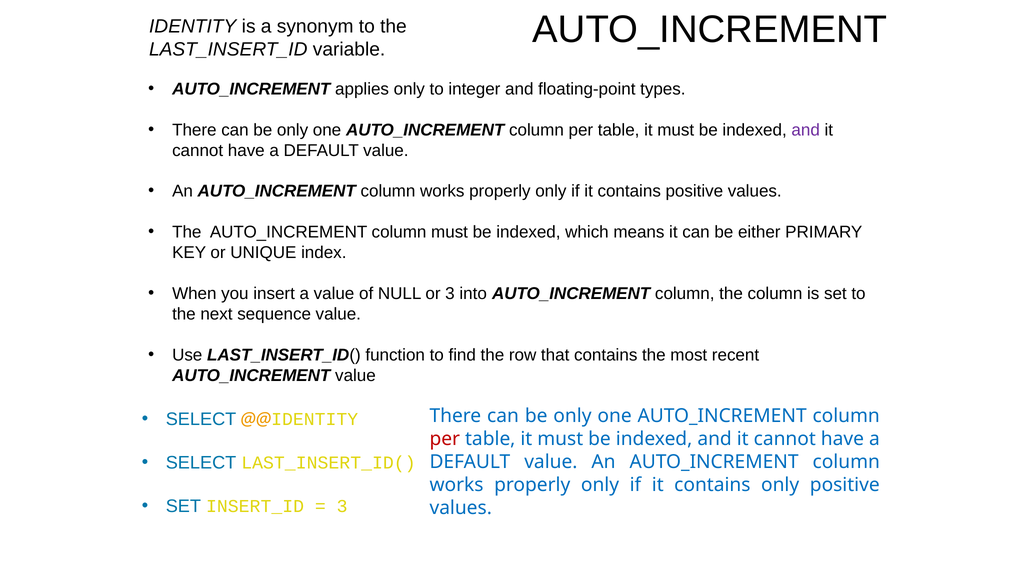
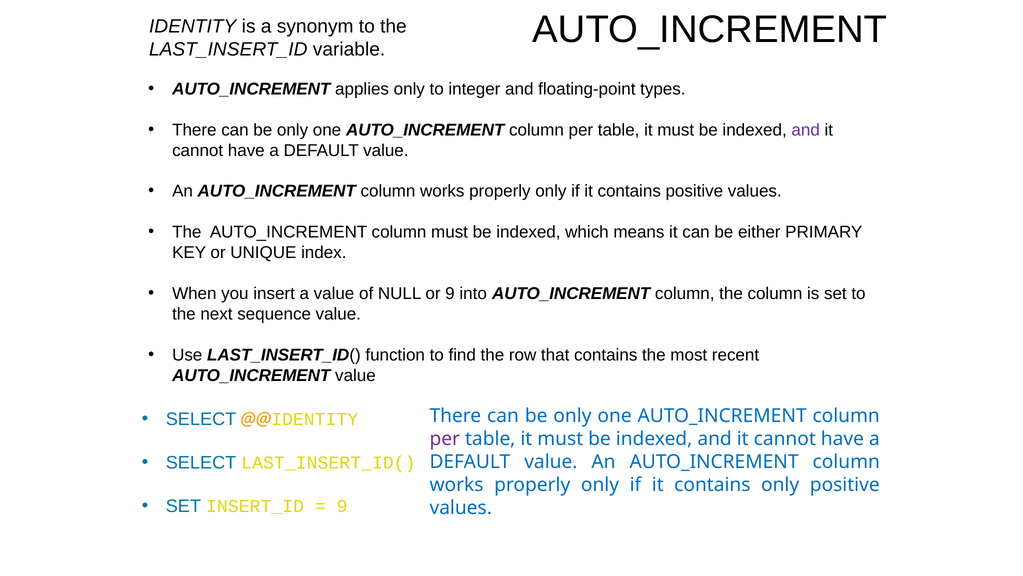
or 3: 3 -> 9 (450, 293)
per colour: red -> purple (445, 439)
3: 3 -> 9 (342, 506)
